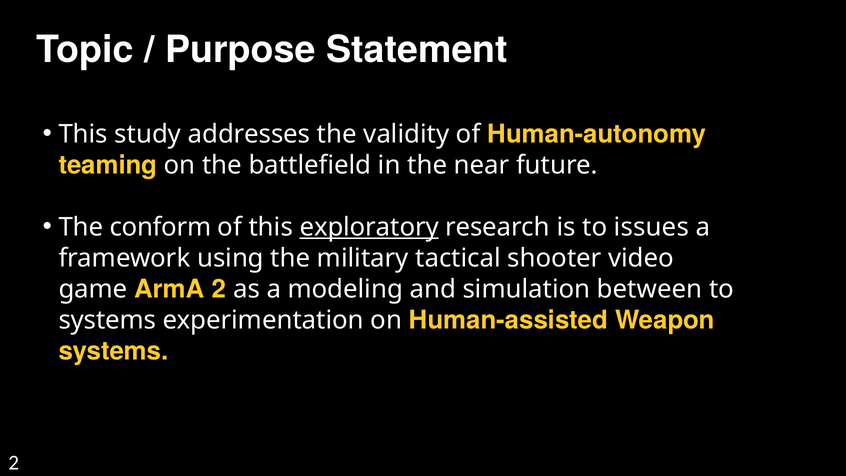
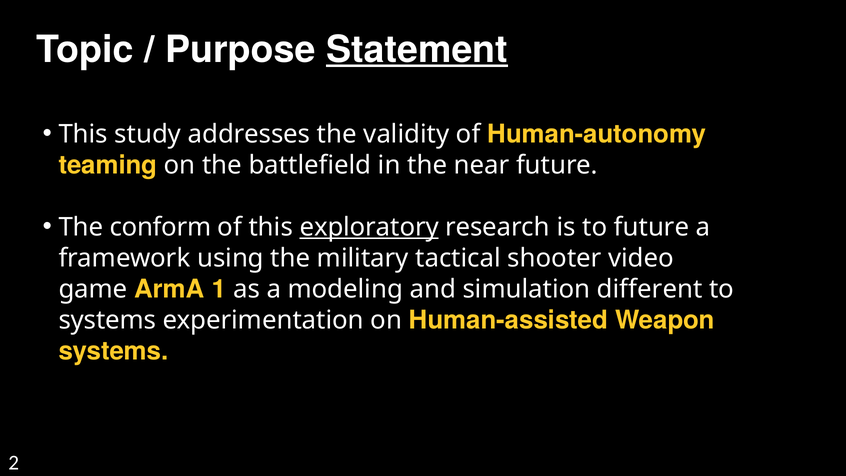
Statement underline: none -> present (417, 50)
to issues: issues -> future (652, 227)
ArmA 2: 2 -> 1 (219, 289)
between: between -> different (650, 289)
